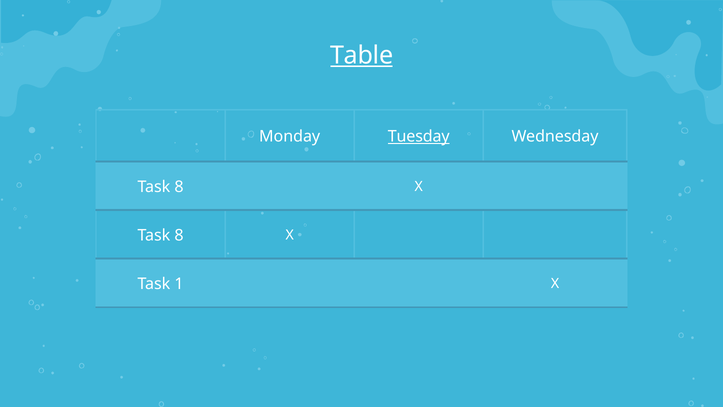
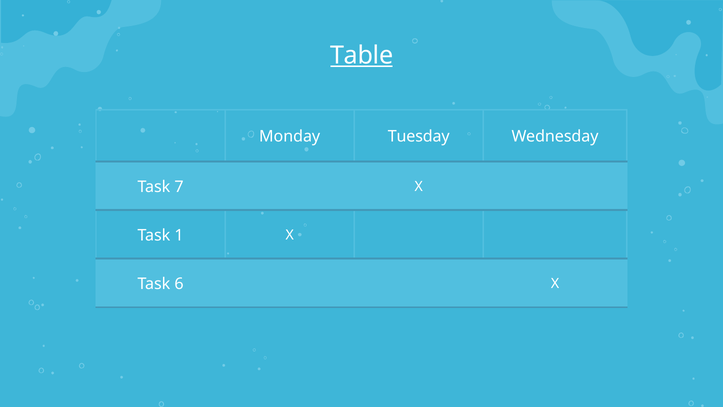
Tuesday underline: present -> none (419, 136)
8: 8 -> 7 (179, 187)
8: 8 -> 1 (179, 235)
1: 1 -> 6 (179, 284)
